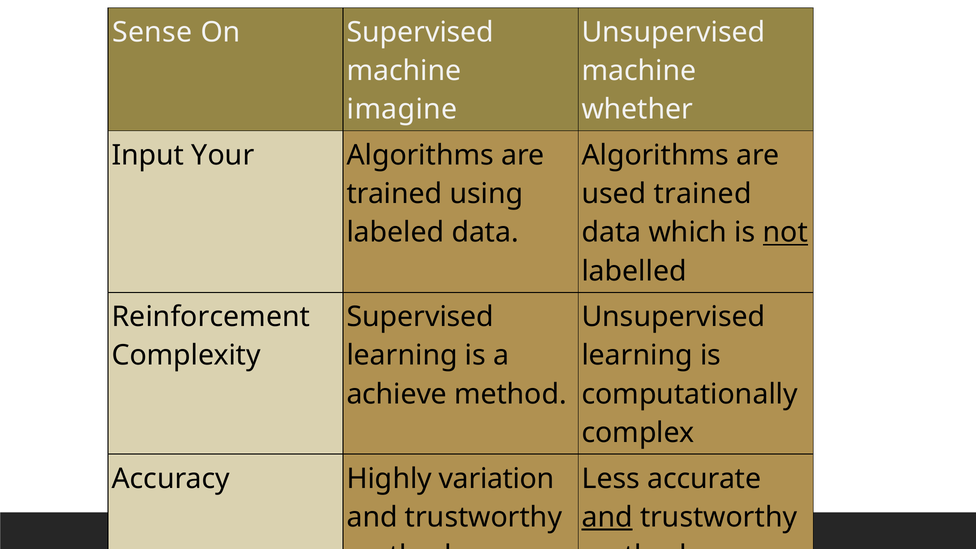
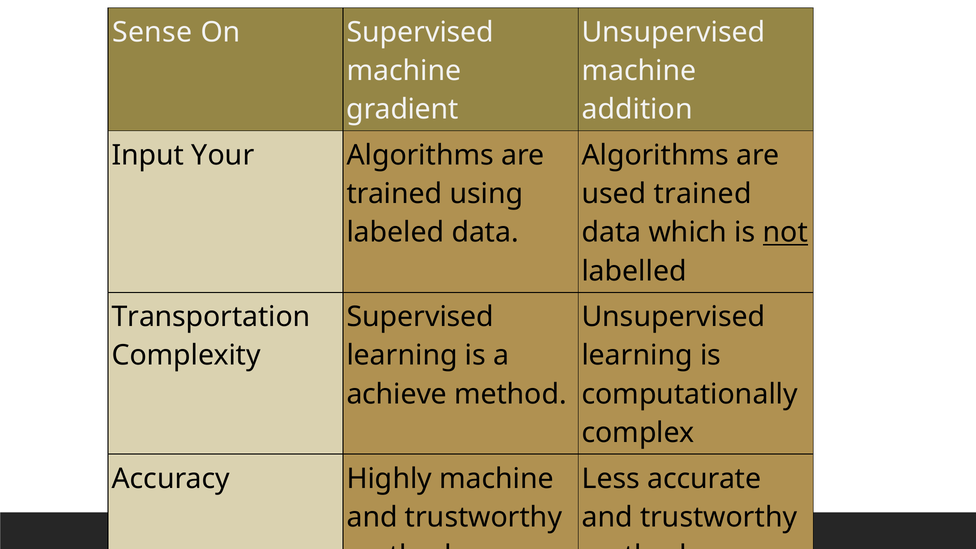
imagine: imagine -> gradient (402, 110)
whether: whether -> addition (637, 110)
Reinforcement: Reinforcement -> Transportation (211, 317)
Highly variation: variation -> machine (496, 479)
and underline: present -> none (607, 517)
